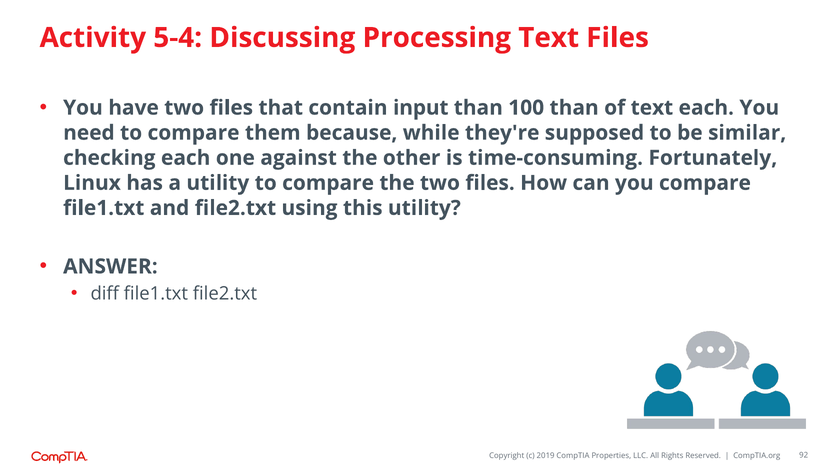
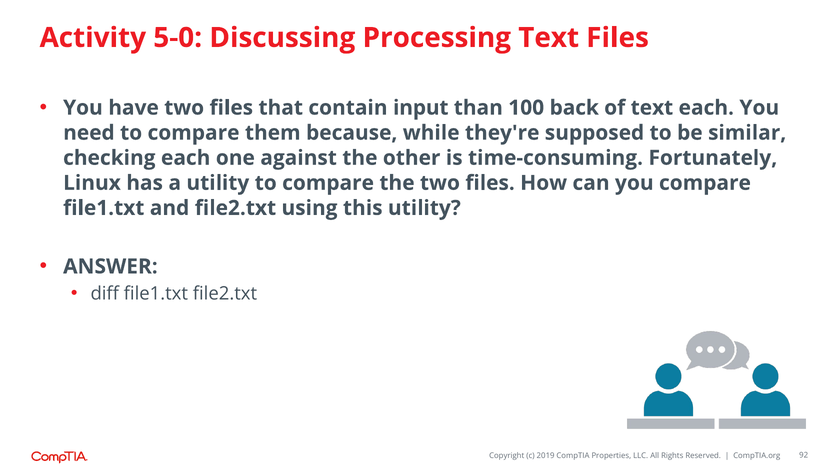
5-4: 5-4 -> 5-0 (178, 38)
100 than: than -> back (574, 108)
